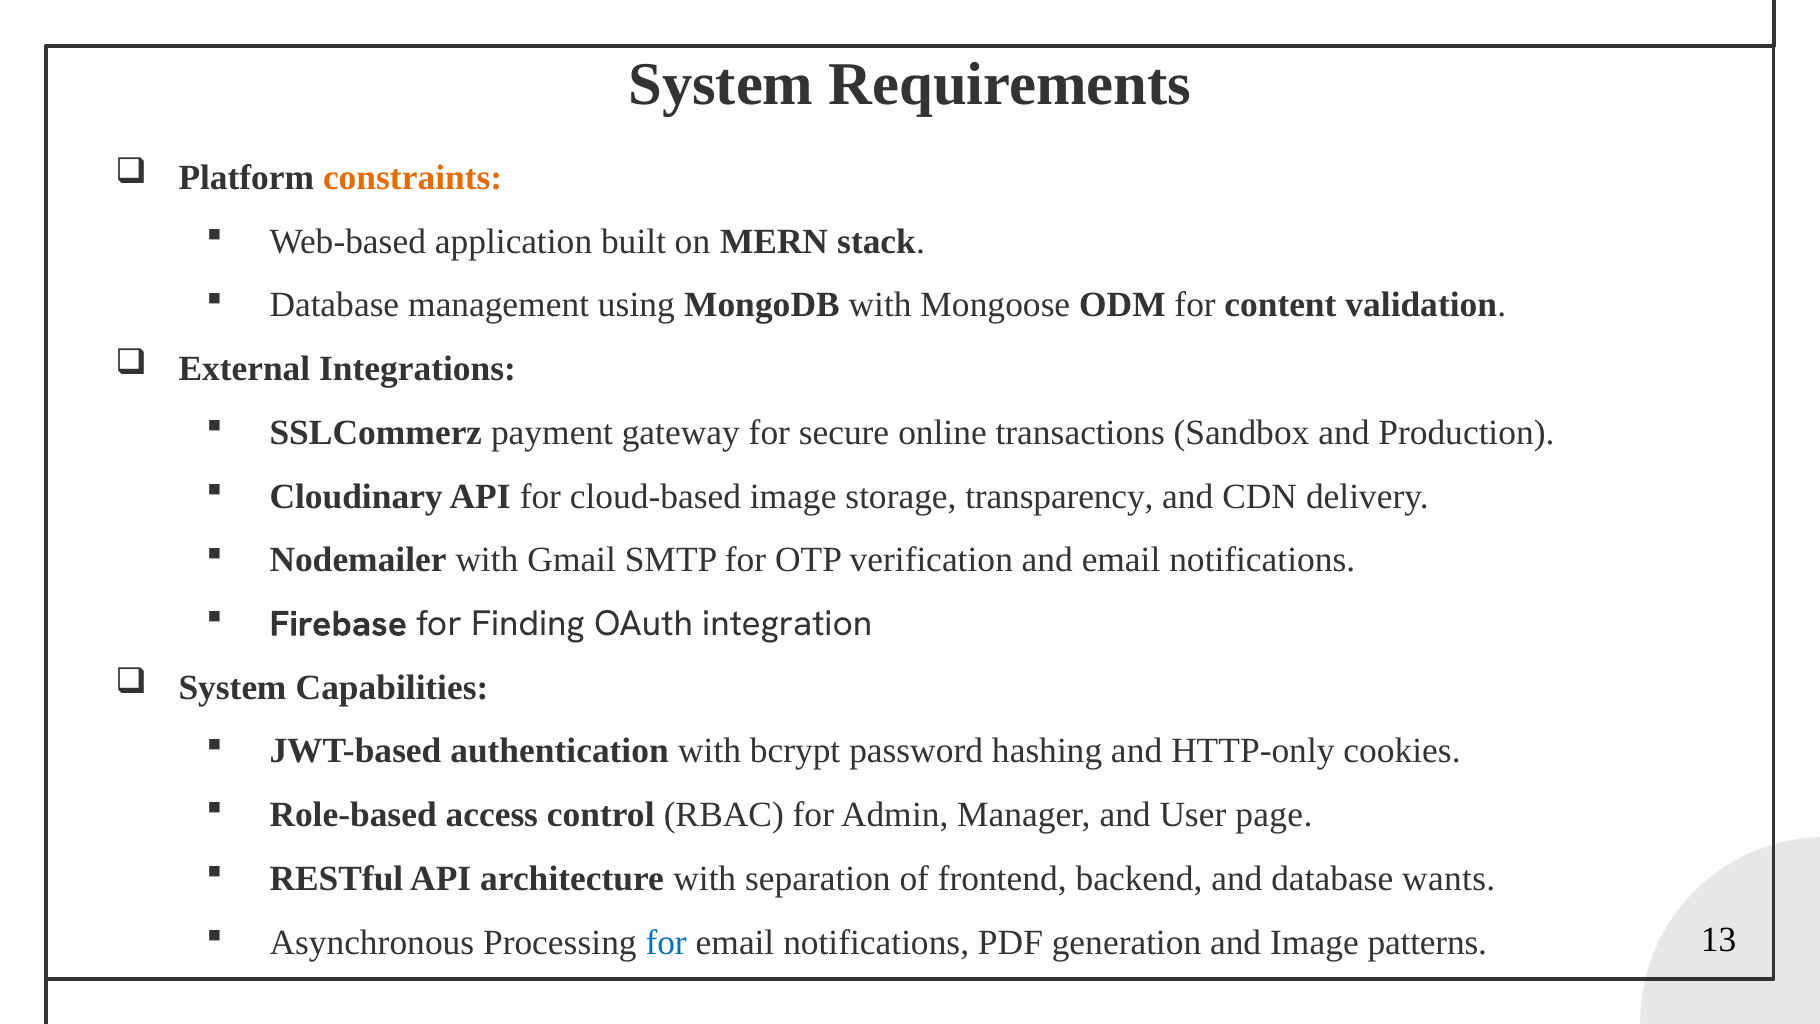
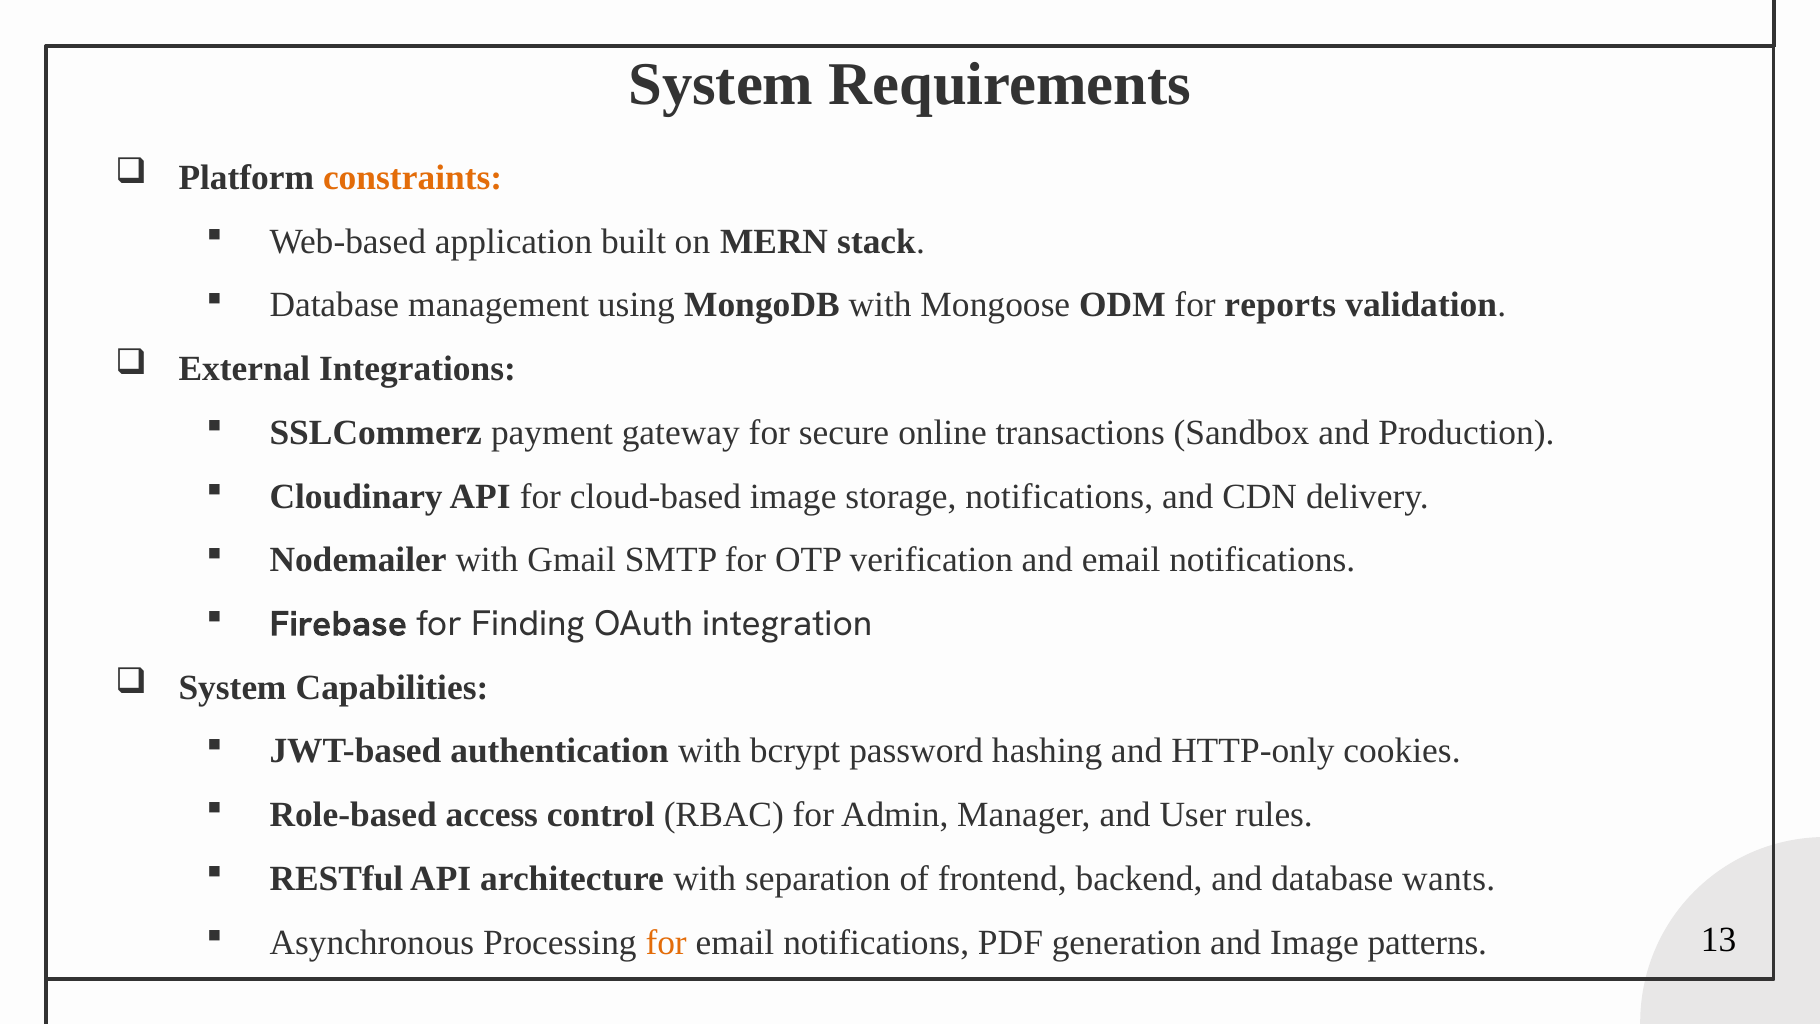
content: content -> reports (1280, 305)
storage transparency: transparency -> notifications (1059, 496)
page: page -> rules (1274, 815)
for colour: blue -> orange (666, 942)
